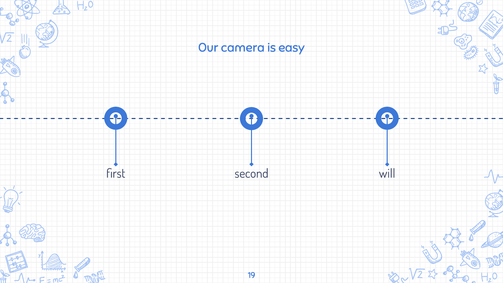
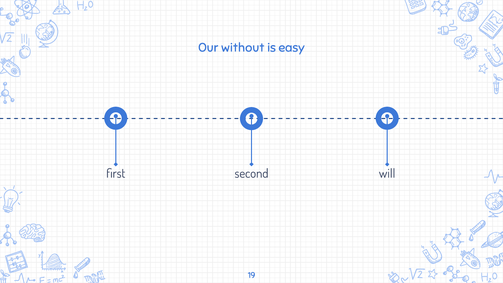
camera: camera -> without (243, 48)
